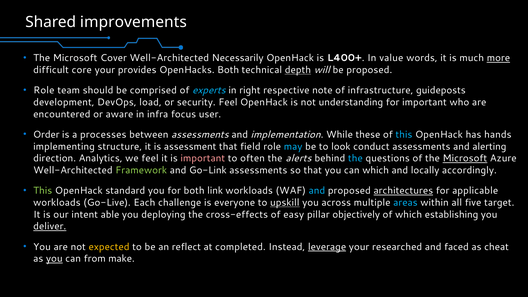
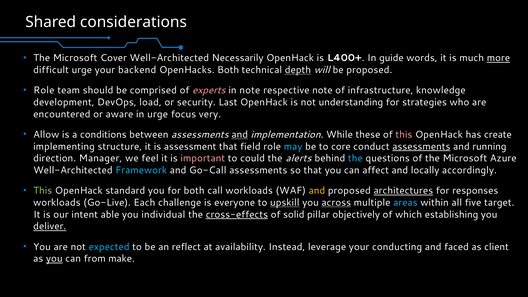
improvements: improvements -> considerations (133, 22)
value: value -> guide (391, 58)
difficult core: core -> urge (82, 70)
provides: provides -> backend (137, 70)
experts colour: light blue -> pink (209, 90)
in right: right -> note (250, 90)
guideposts: guideposts -> knowledge (441, 90)
security Feel: Feel -> Last (228, 102)
for important: important -> strategies (425, 102)
in infra: infra -> urge (158, 114)
user: user -> very (210, 114)
Order: Order -> Allow (46, 135)
processes: processes -> conditions (103, 135)
and underline: none -> present (240, 135)
this colour: light blue -> pink (404, 135)
hands: hands -> create (498, 135)
look: look -> core (341, 146)
assessments underline: none -> present (421, 146)
alerting: alerting -> running (489, 146)
Analytics: Analytics -> Manager (101, 158)
often: often -> could (253, 158)
Microsoft underline: present -> none (465, 158)
Framework colour: light green -> light blue (141, 170)
Go-Link: Go-Link -> Go-Call (208, 170)
can which: which -> affect (376, 170)
link: link -> call (215, 191)
and colour: light blue -> yellow (317, 191)
applicable: applicable -> responses (475, 191)
across underline: none -> present (336, 203)
deploying: deploying -> individual (163, 214)
cross-effects underline: none -> present (237, 214)
easy: easy -> solid (294, 214)
expected colour: yellow -> light blue (109, 247)
completed: completed -> availability (240, 247)
leverage underline: present -> none (327, 247)
researched: researched -> conducting (397, 247)
cheat: cheat -> client (497, 247)
